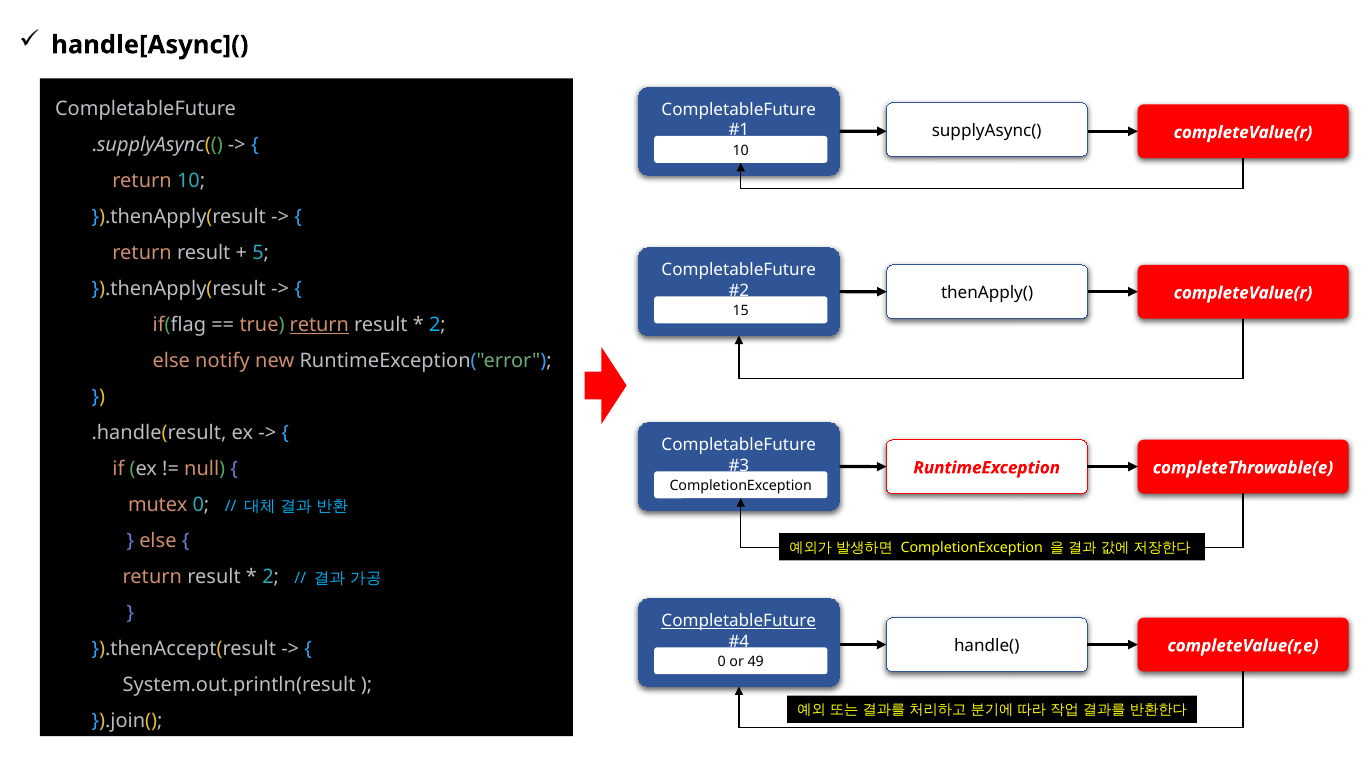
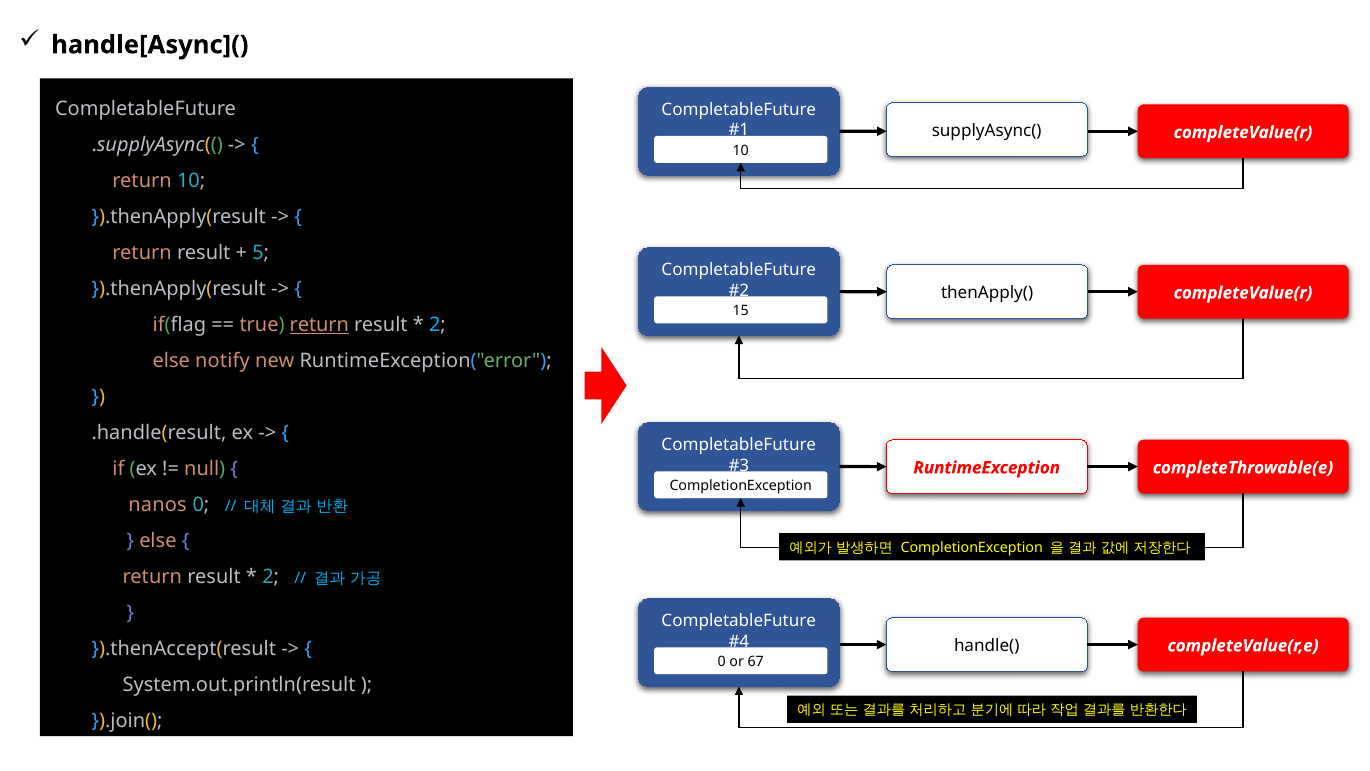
mutex: mutex -> nanos (158, 504)
CompletableFuture underline: present -> none (739, 621)
49: 49 -> 67 (756, 661)
